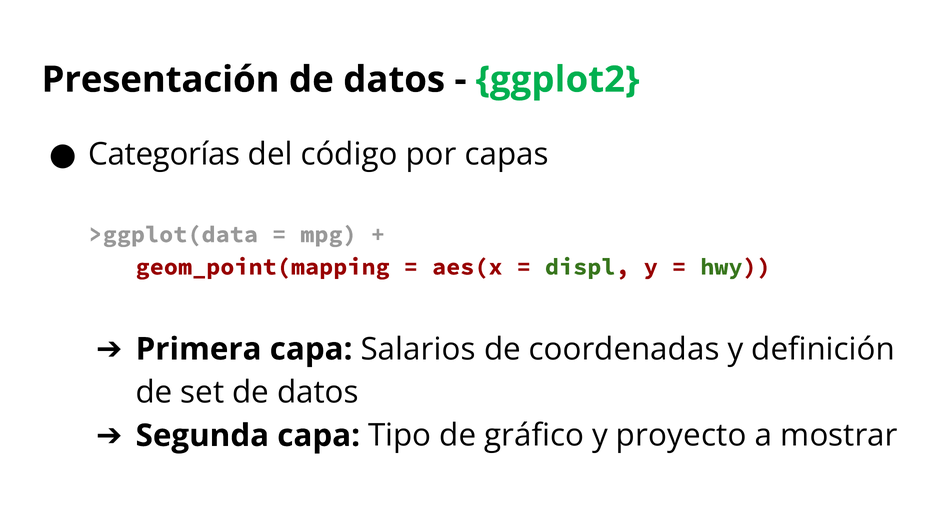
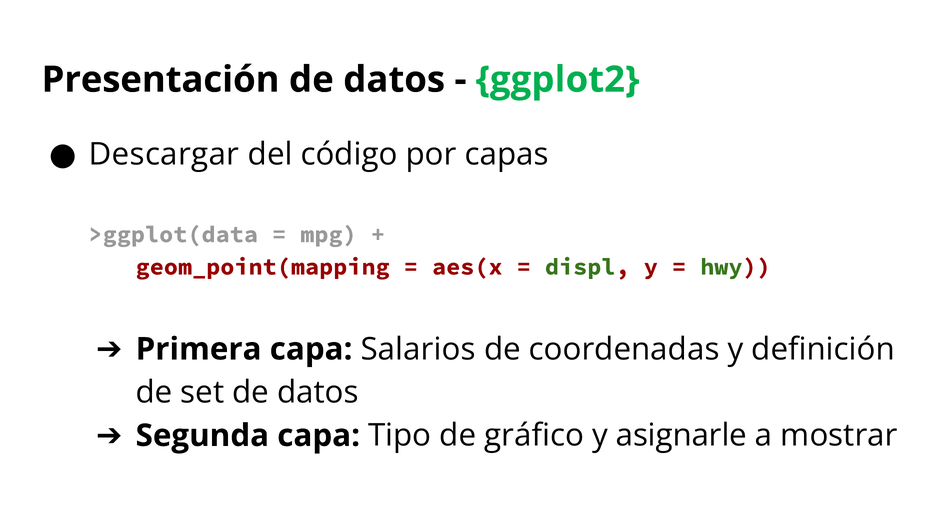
Categorías: Categorías -> Descargar (164, 155)
proyecto: proyecto -> asignarle (681, 436)
